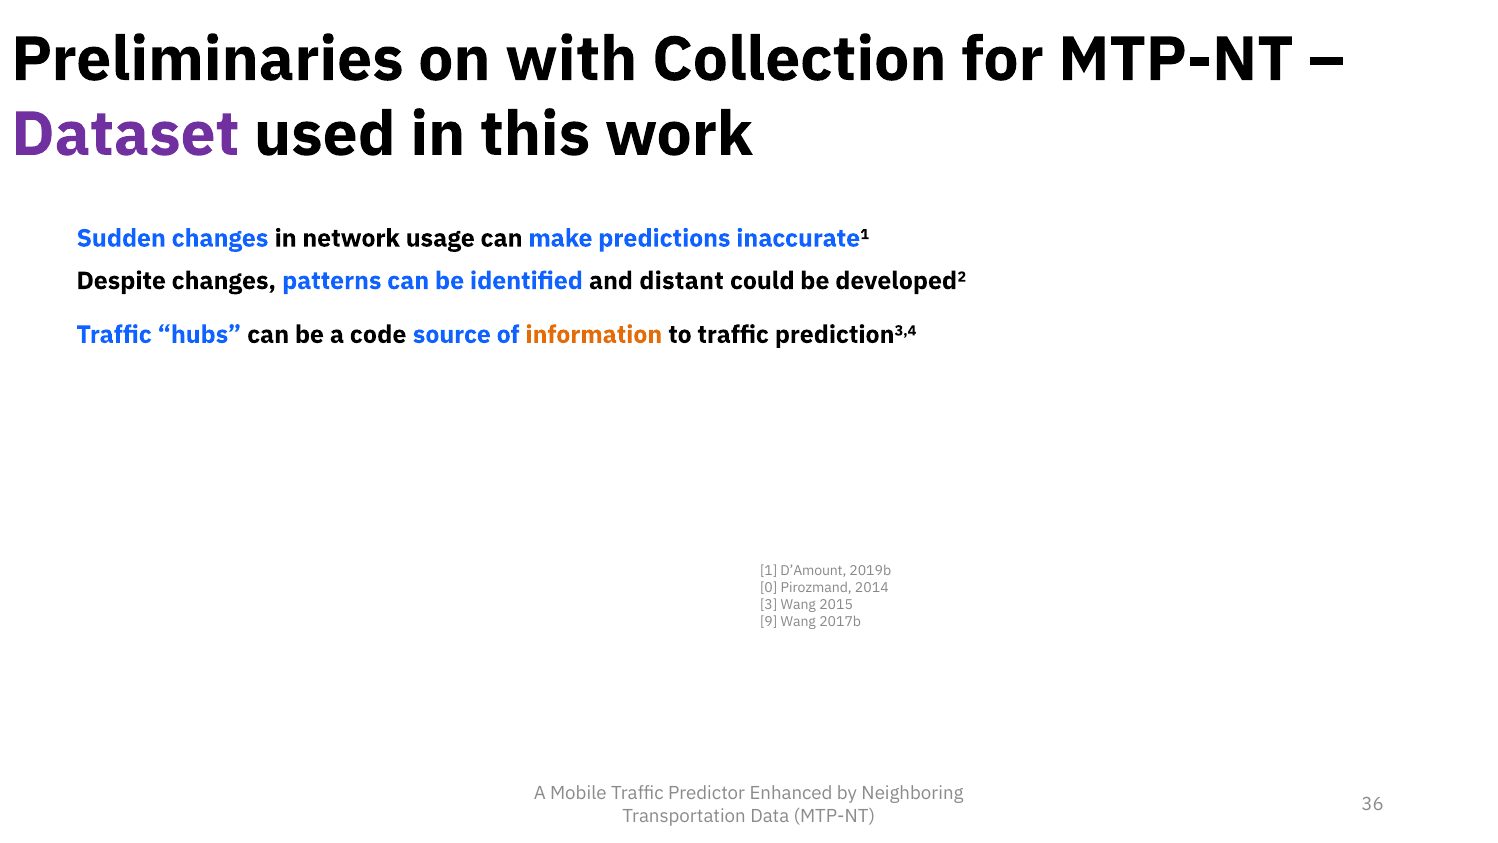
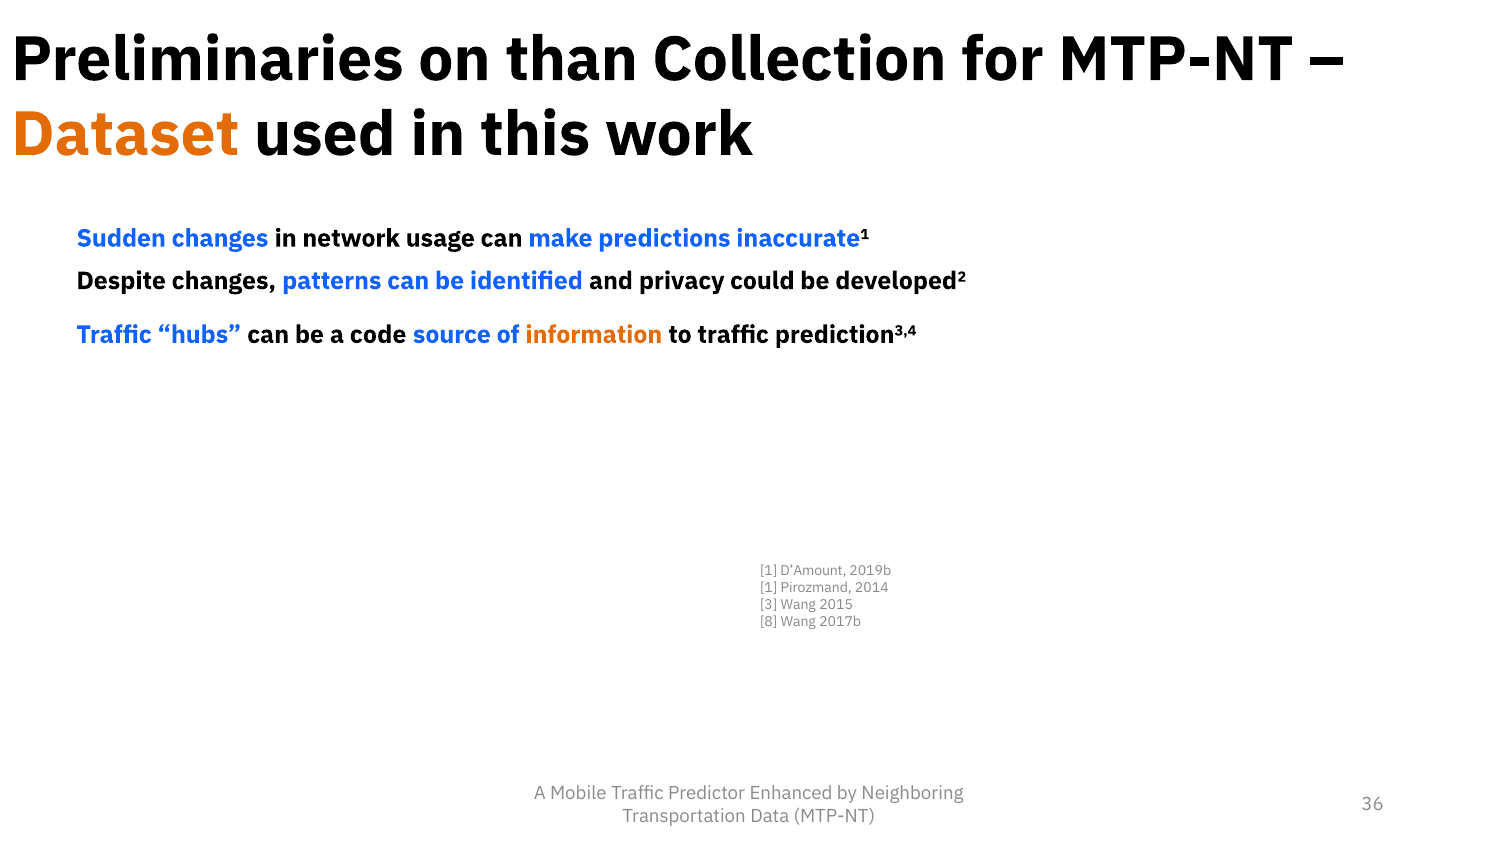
with: with -> than (572, 59)
Dataset colour: purple -> orange (125, 134)
distant: distant -> privacy (682, 281)
0: 0 -> 1 (769, 588)
9: 9 -> 8 (769, 622)
